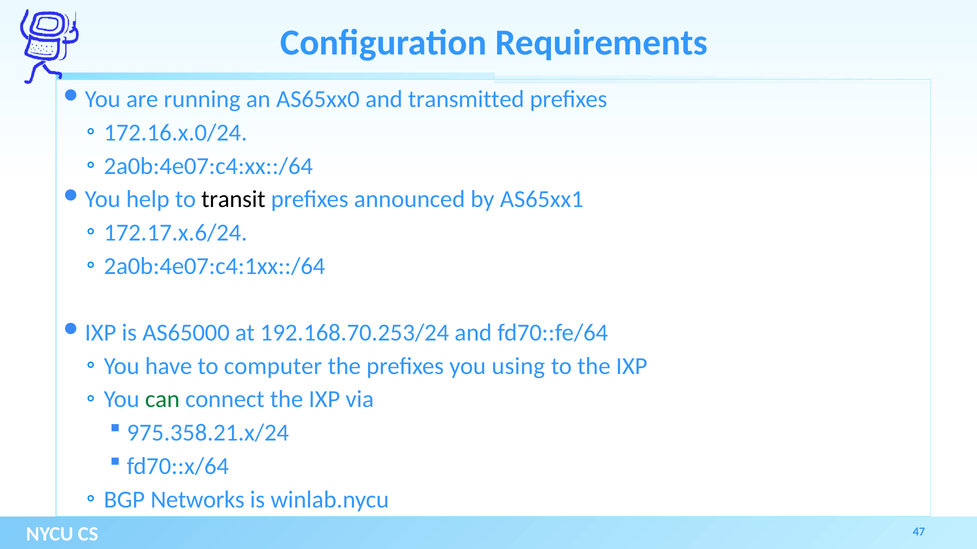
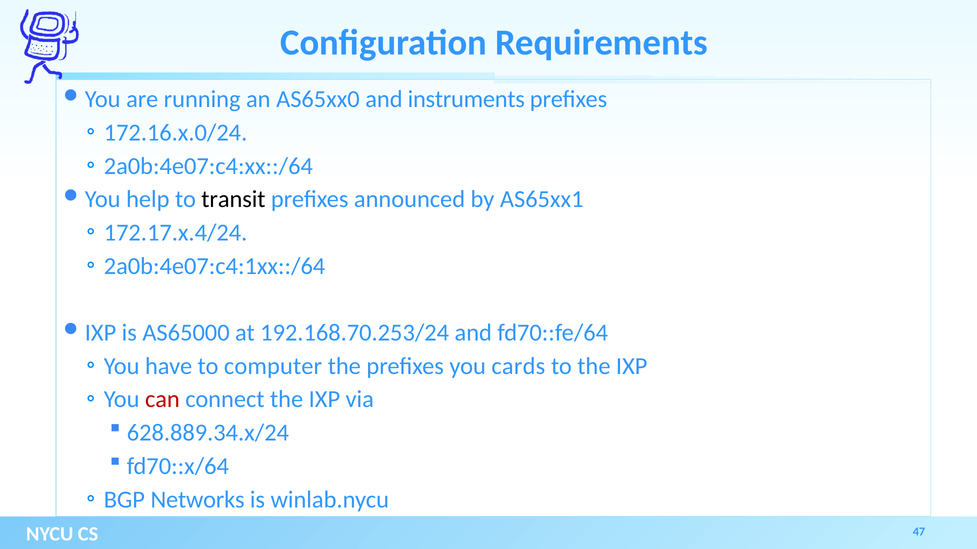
transmitted: transmitted -> instruments (466, 99)
172.17.x.6/24: 172.17.x.6/24 -> 172.17.x.4/24 (176, 233)
using: using -> cards (518, 366)
can colour: green -> red (162, 400)
975.358.21.x/24: 975.358.21.x/24 -> 628.889.34.x/24 (208, 433)
